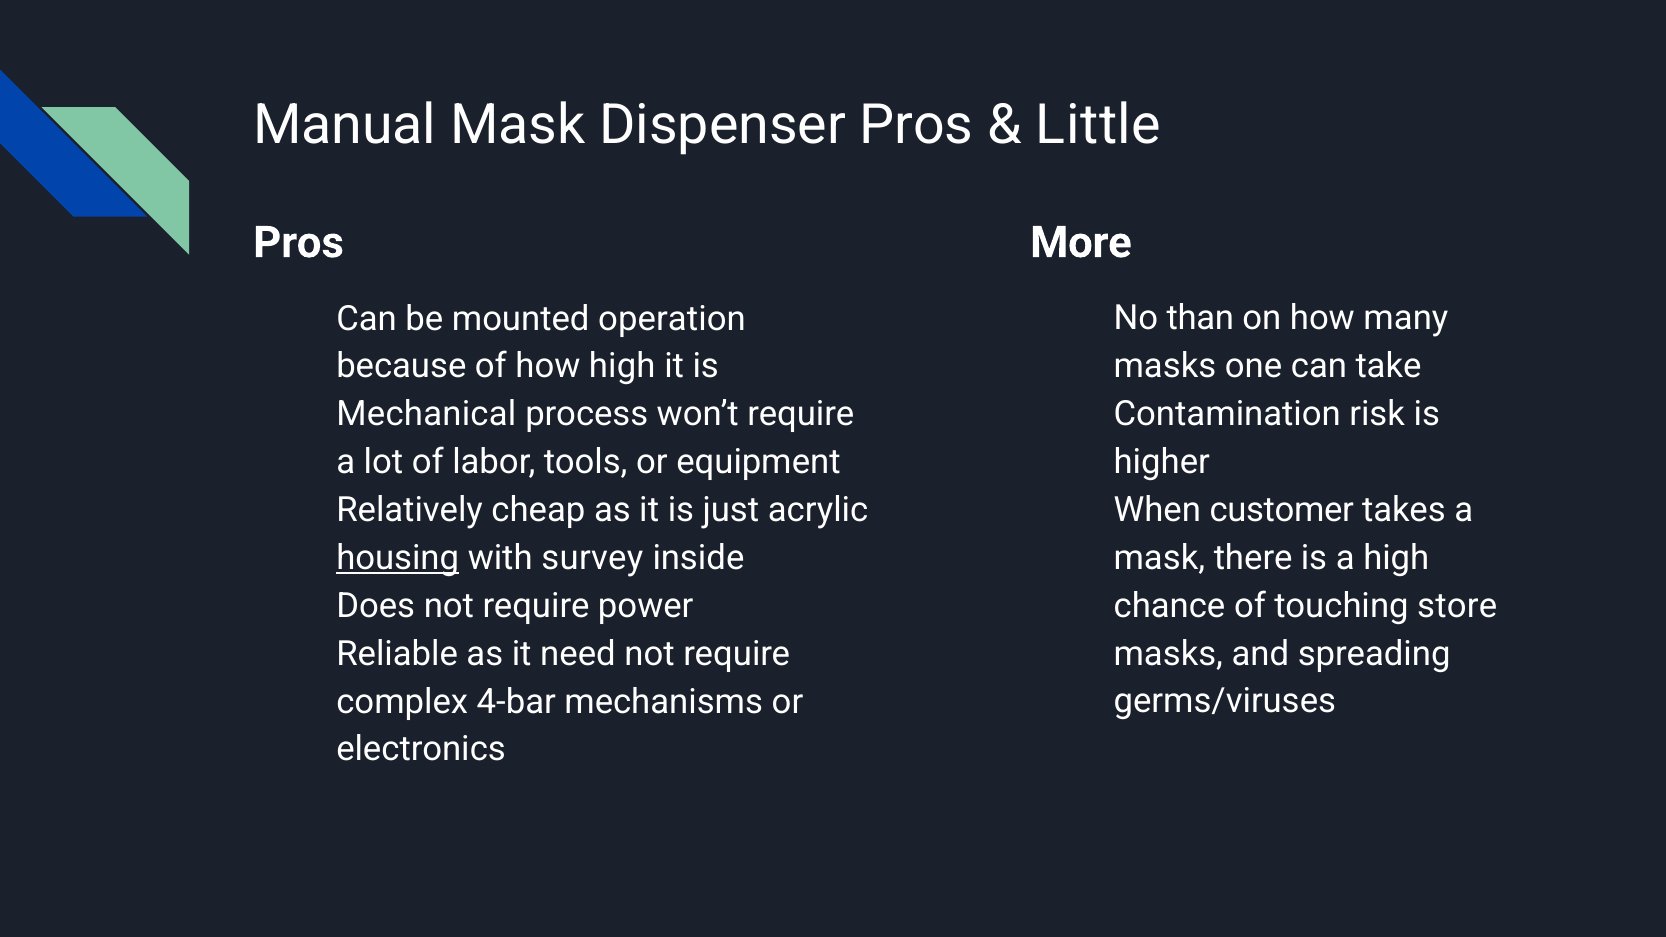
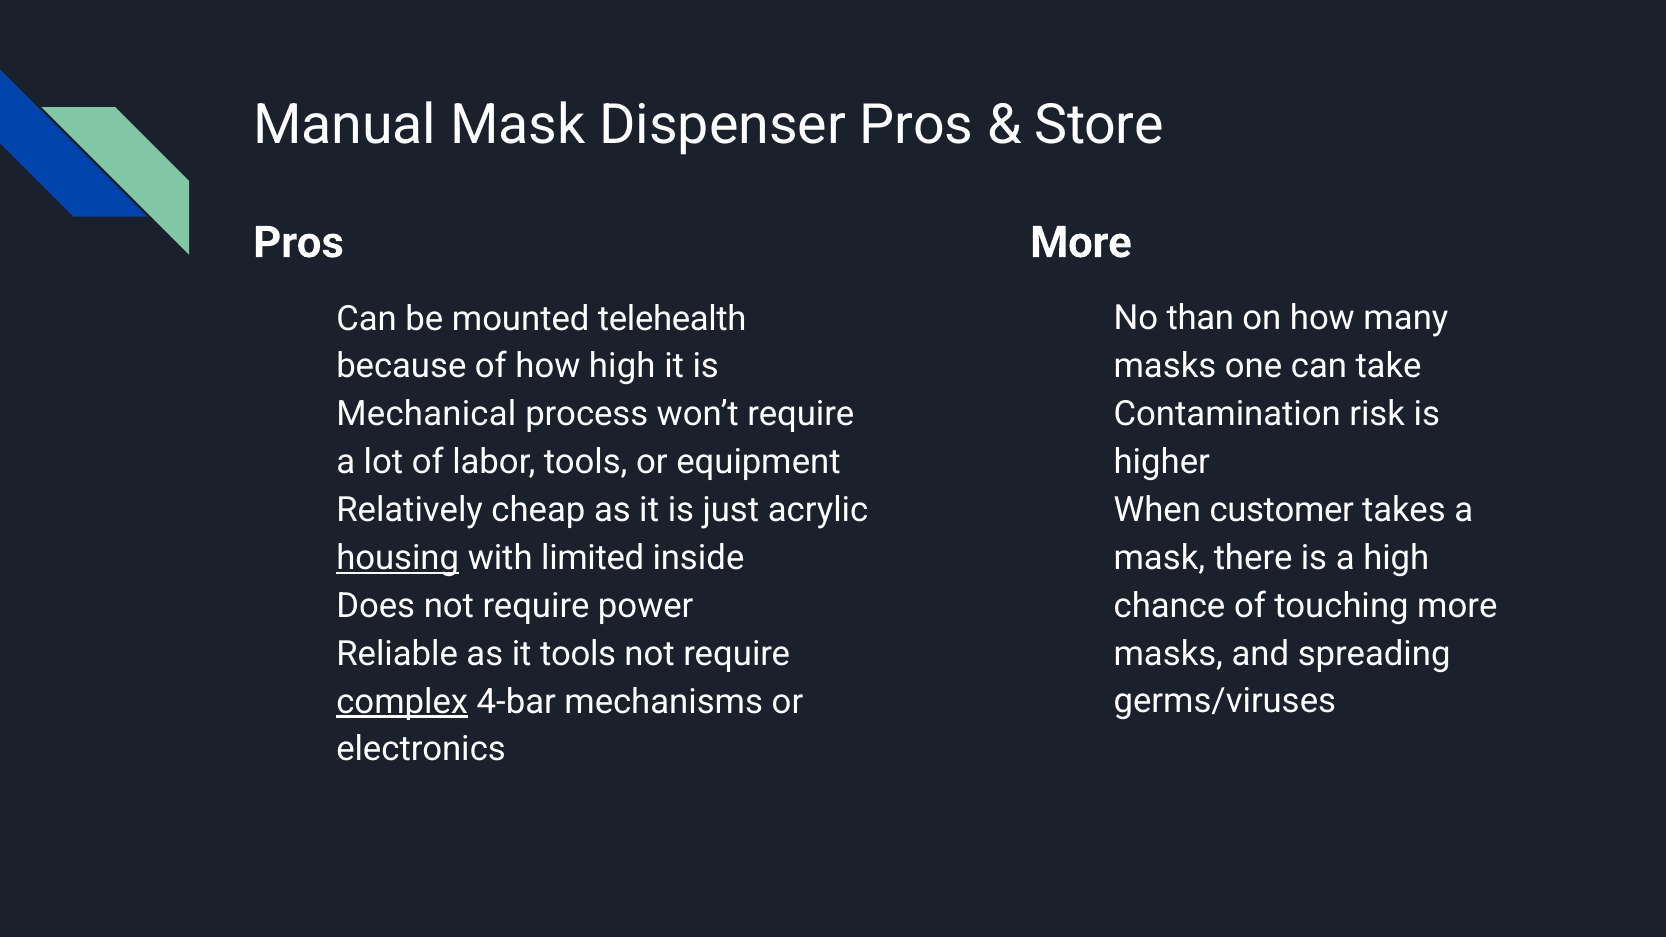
Little: Little -> Store (1099, 126)
operation: operation -> telehealth (672, 319)
survey: survey -> limited (593, 558)
touching store: store -> more (1457, 606)
it need: need -> tools (578, 654)
complex underline: none -> present (402, 702)
